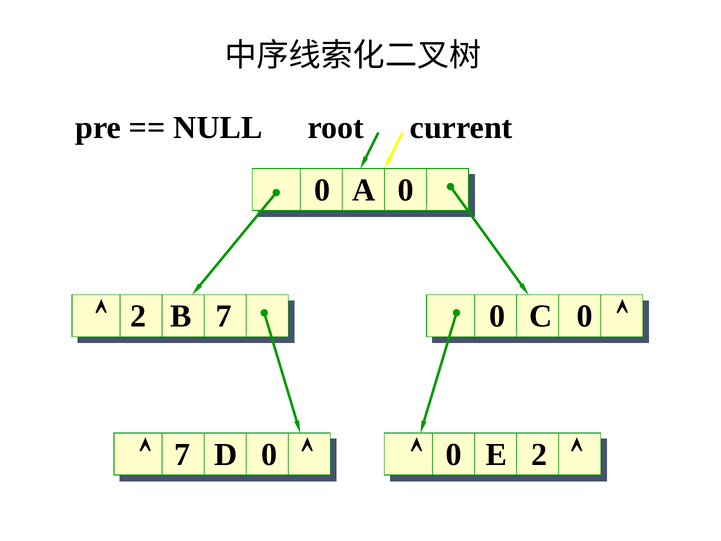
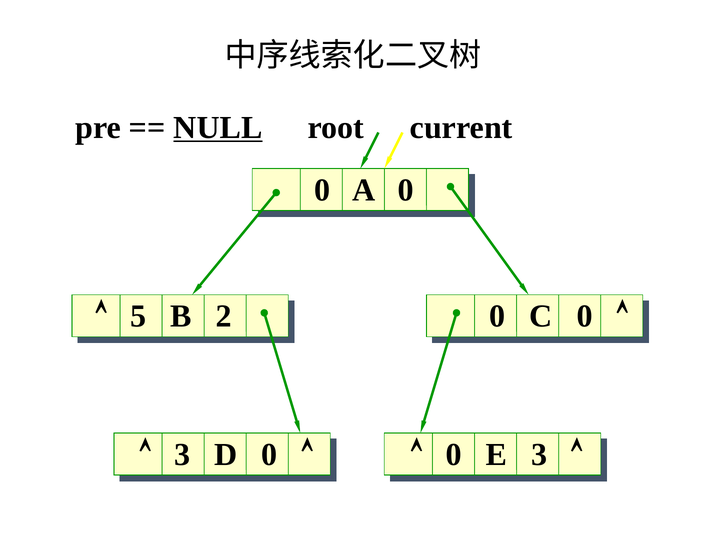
NULL underline: none -> present (218, 127)
2: 2 -> 5 (138, 316)
B 7: 7 -> 2 (224, 316)
7: 7 -> 3 (182, 454)
E 2: 2 -> 3 (539, 454)
